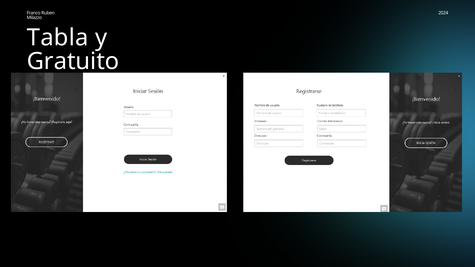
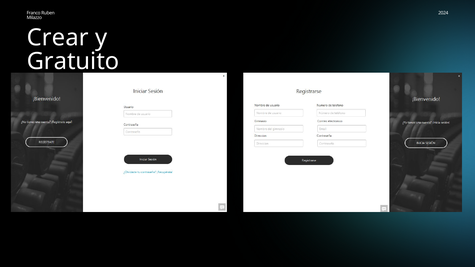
Tabla: Tabla -> Crear (58, 38)
